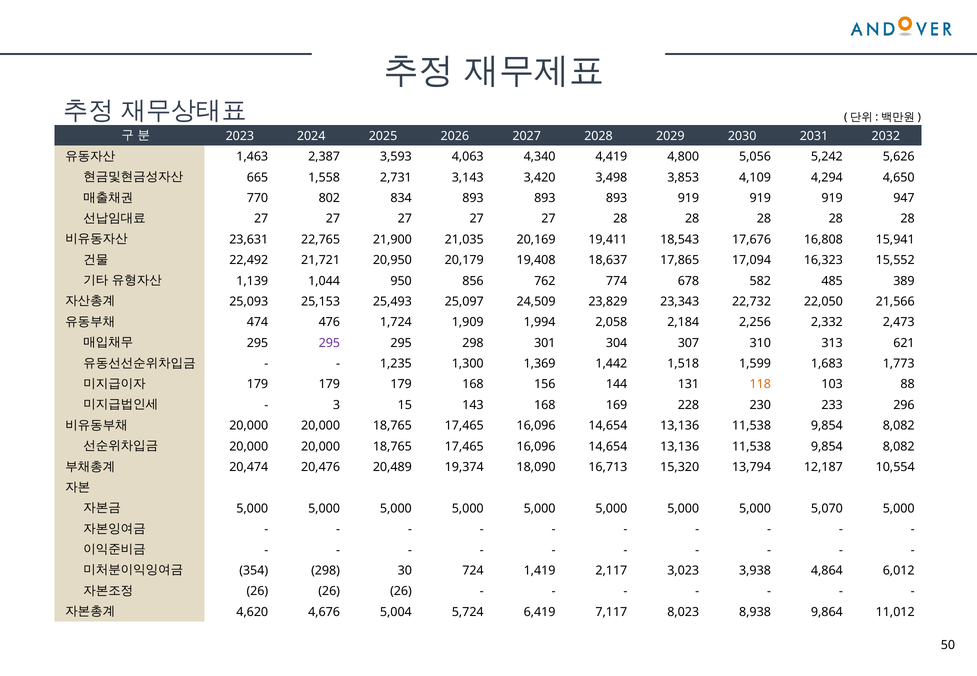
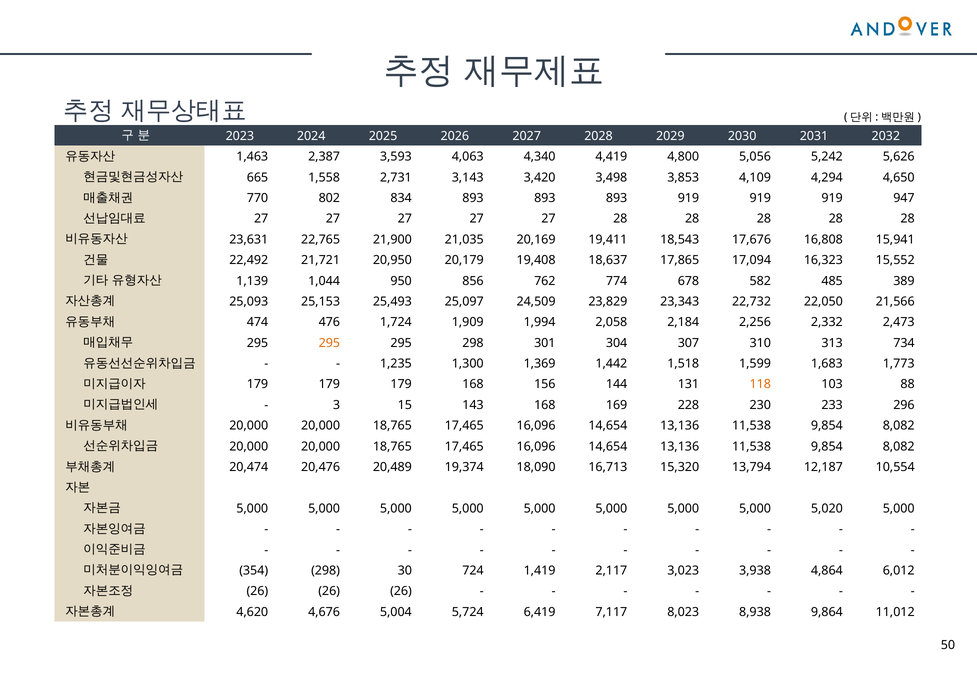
295 colour: purple -> orange (329, 343)
621: 621 -> 734 (904, 343)
5,070: 5,070 -> 5,020 (827, 509)
